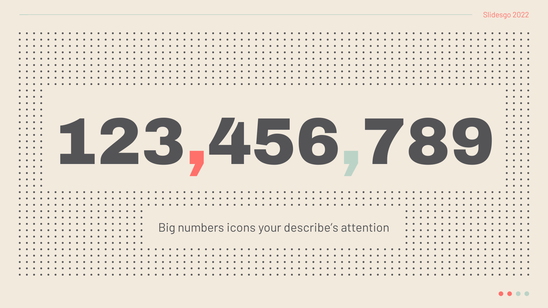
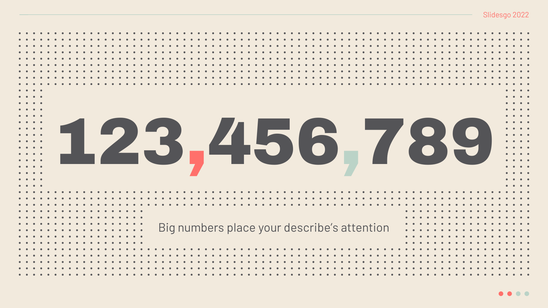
icons: icons -> place (241, 228)
